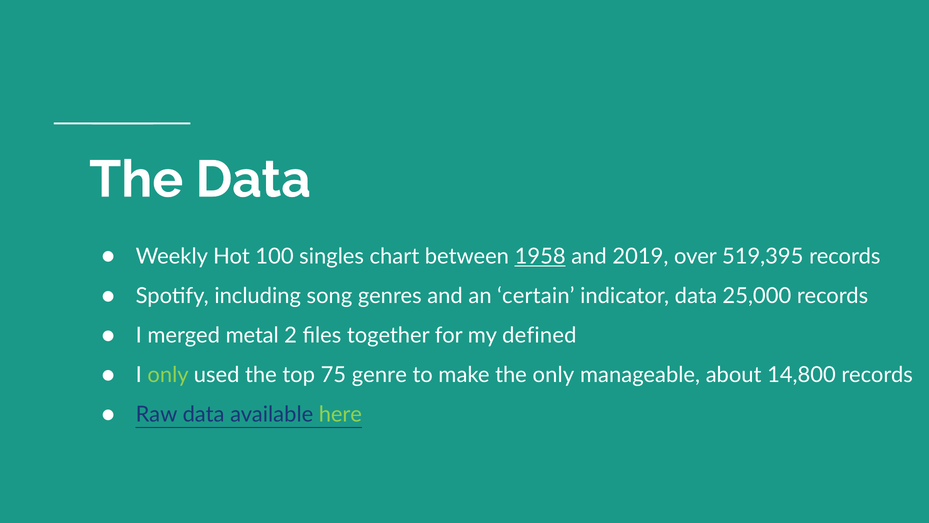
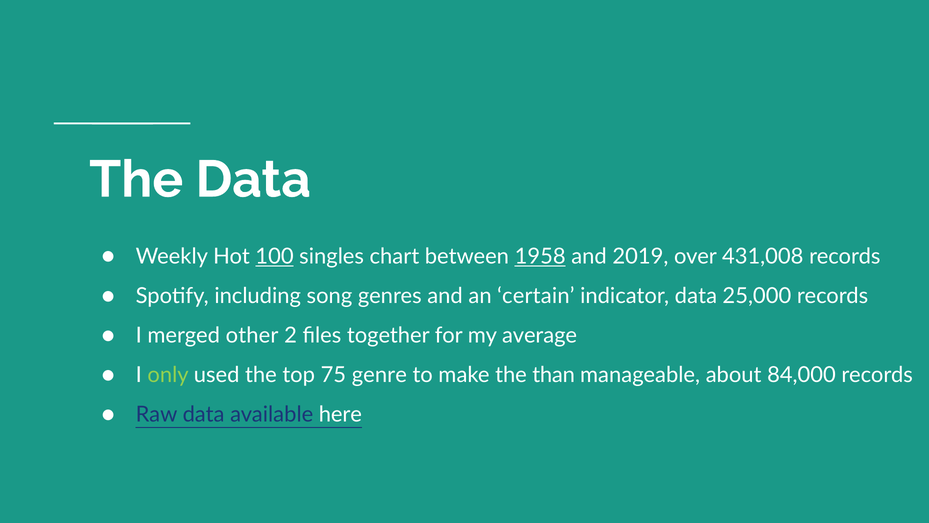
100 underline: none -> present (274, 256)
519,395: 519,395 -> 431,008 (763, 256)
metal: metal -> other (252, 335)
defined: defined -> average (540, 335)
the only: only -> than (554, 375)
14,800: 14,800 -> 84,000 (801, 375)
here colour: light green -> white (340, 414)
